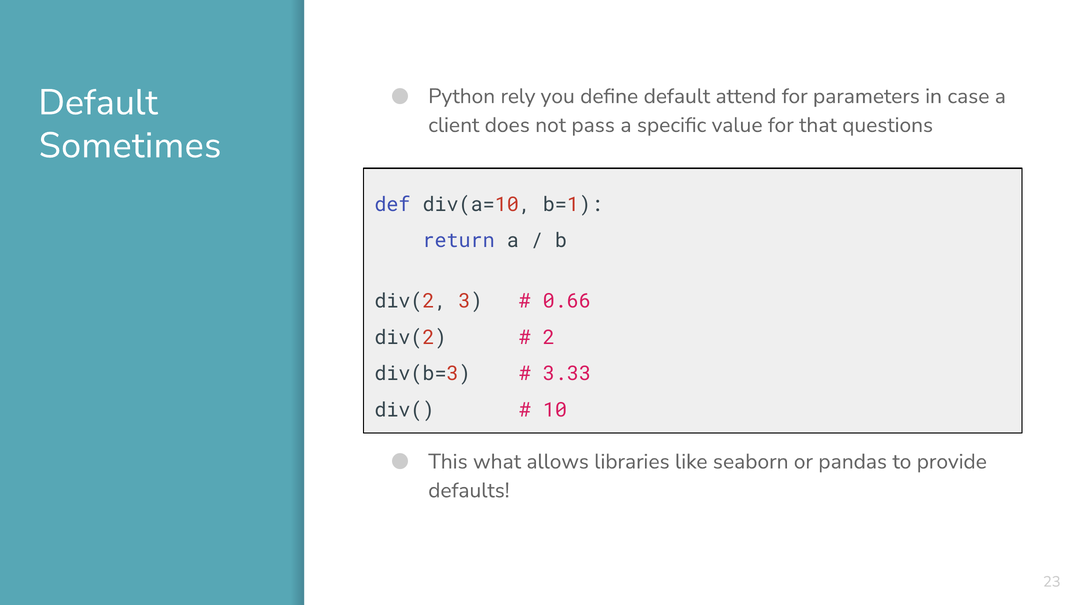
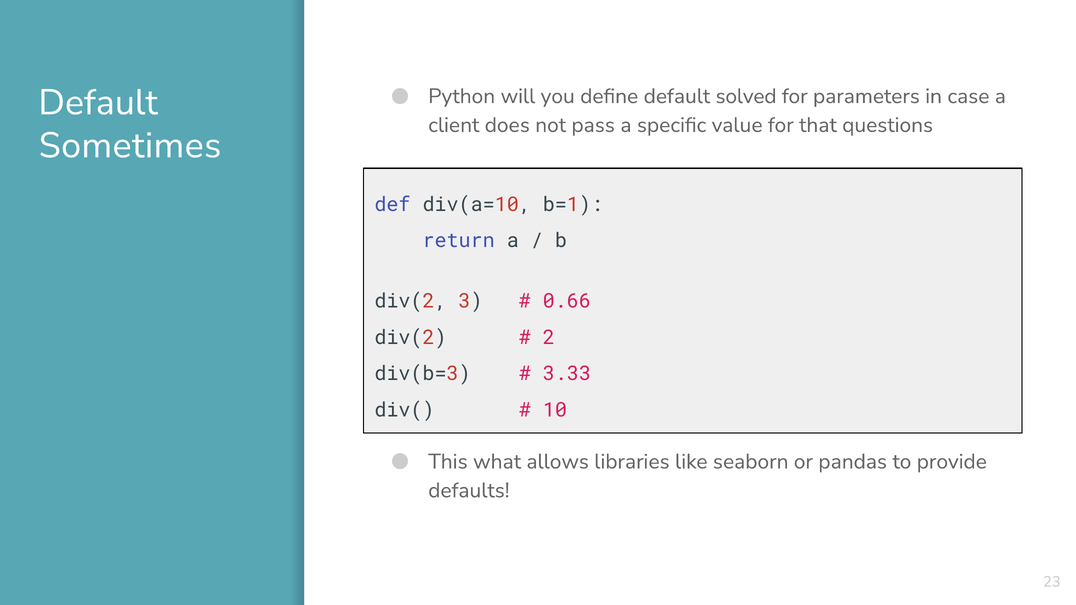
rely: rely -> will (518, 96)
attend: attend -> solved (746, 96)
